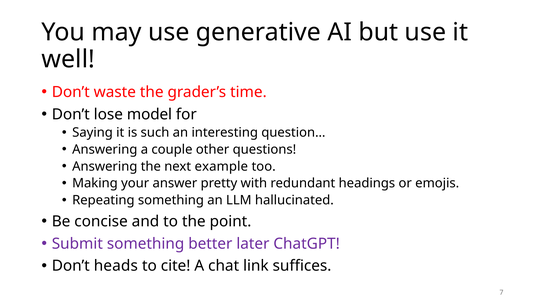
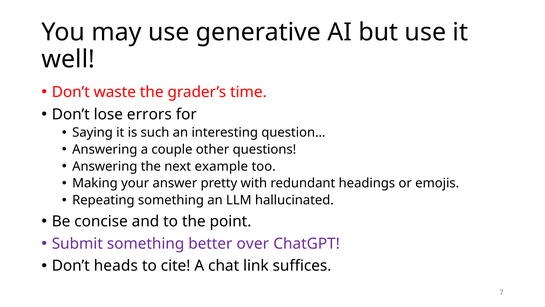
model: model -> errors (149, 114)
later: later -> over (253, 243)
